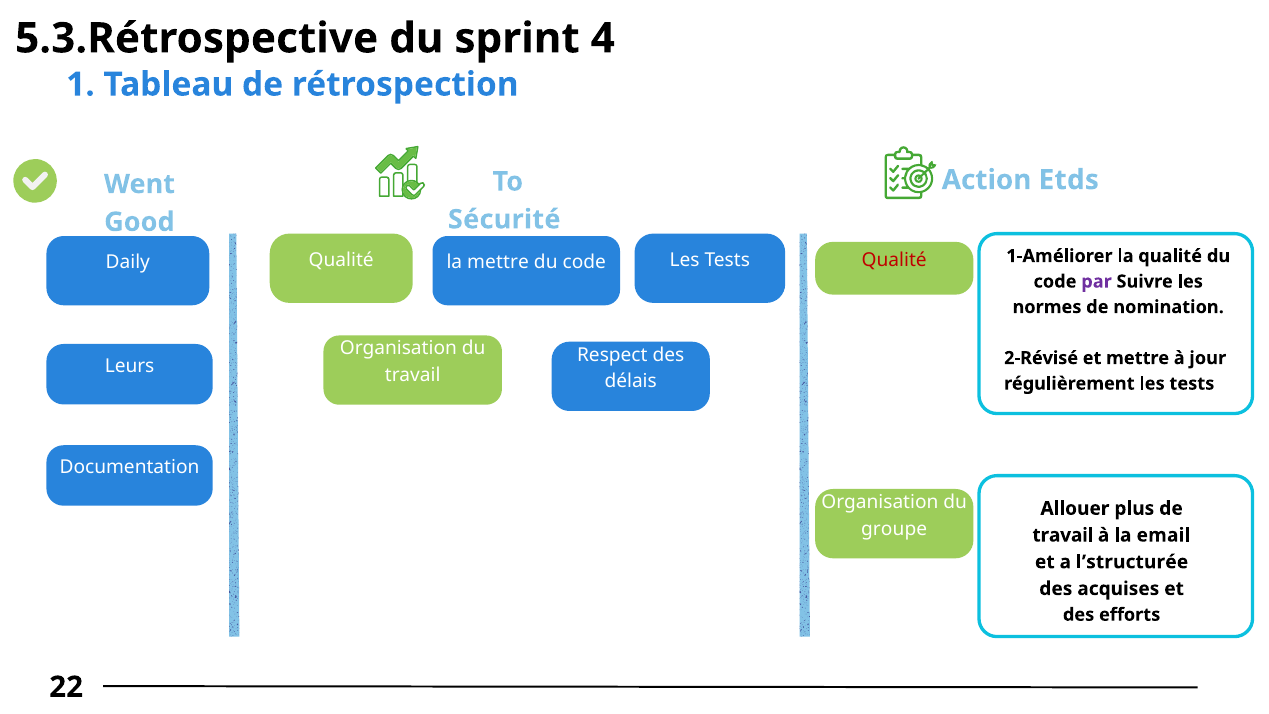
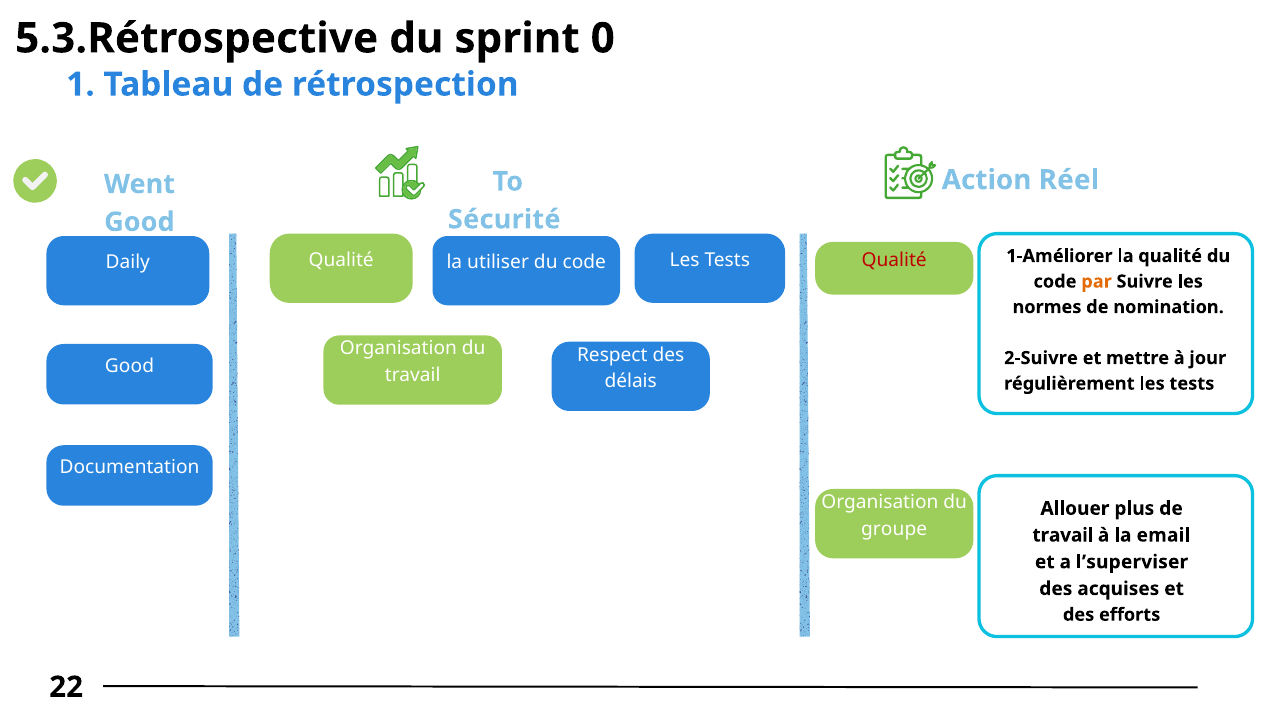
4: 4 -> 0 (603, 38)
Etds: Etds -> Réel (1069, 180)
la mettre: mettre -> utiliser (498, 263)
par colour: purple -> orange (1097, 281)
2-Révisé: 2-Révisé -> 2-Suivre (1041, 358)
Leurs: Leurs -> Good (129, 366)
l’structurée: l’structurée -> l’superviser (1132, 562)
